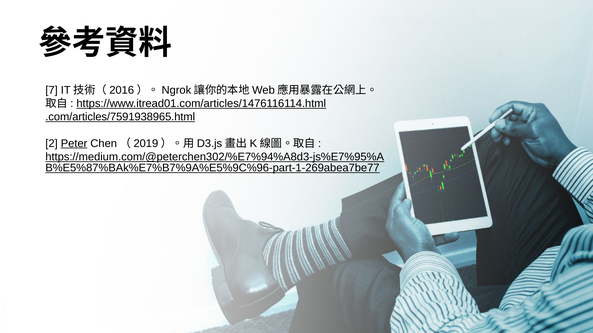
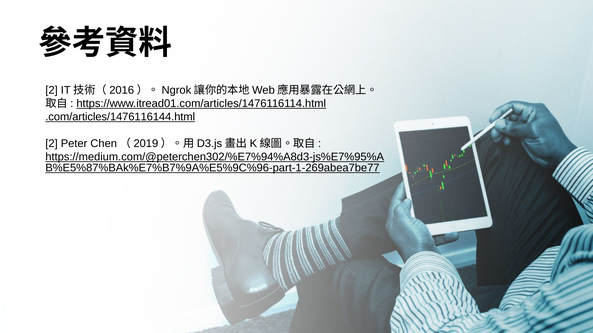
7: 7 -> 2 (52, 90)
.com/articles/7591938965.html: .com/articles/7591938965.html -> .com/articles/1476116144.html (120, 117)
Peter underline: present -> none (74, 144)
